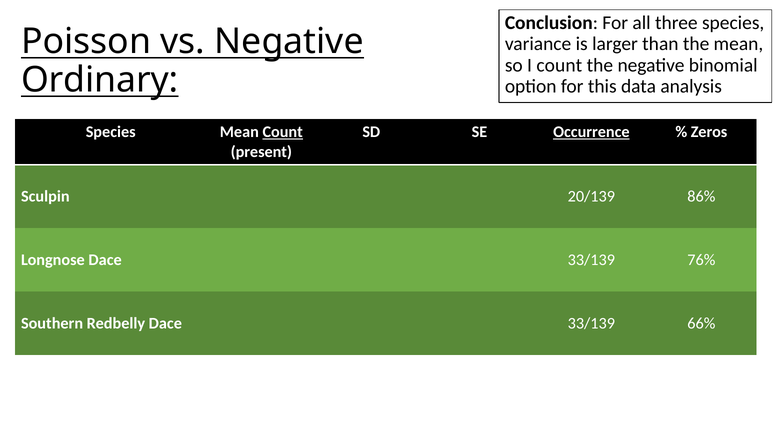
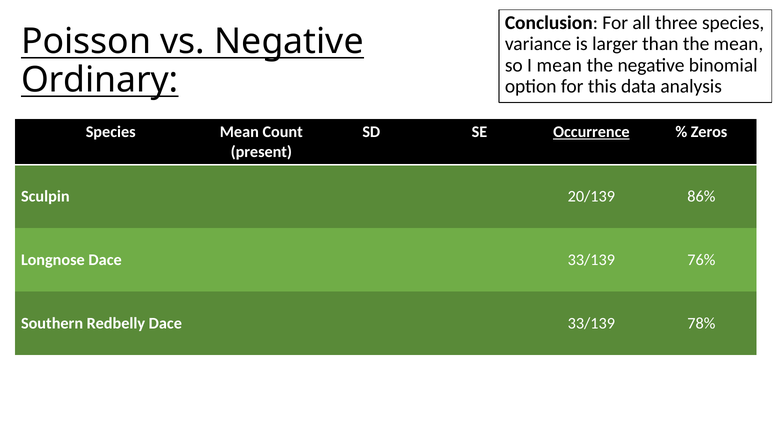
I count: count -> mean (559, 65)
Count underline: present -> none (283, 132)
66%: 66% -> 78% (701, 323)
